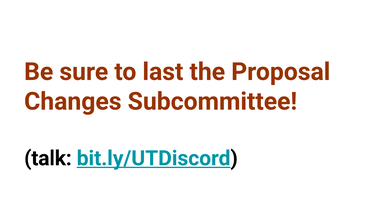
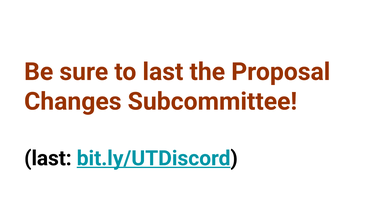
talk: talk -> last (48, 158)
